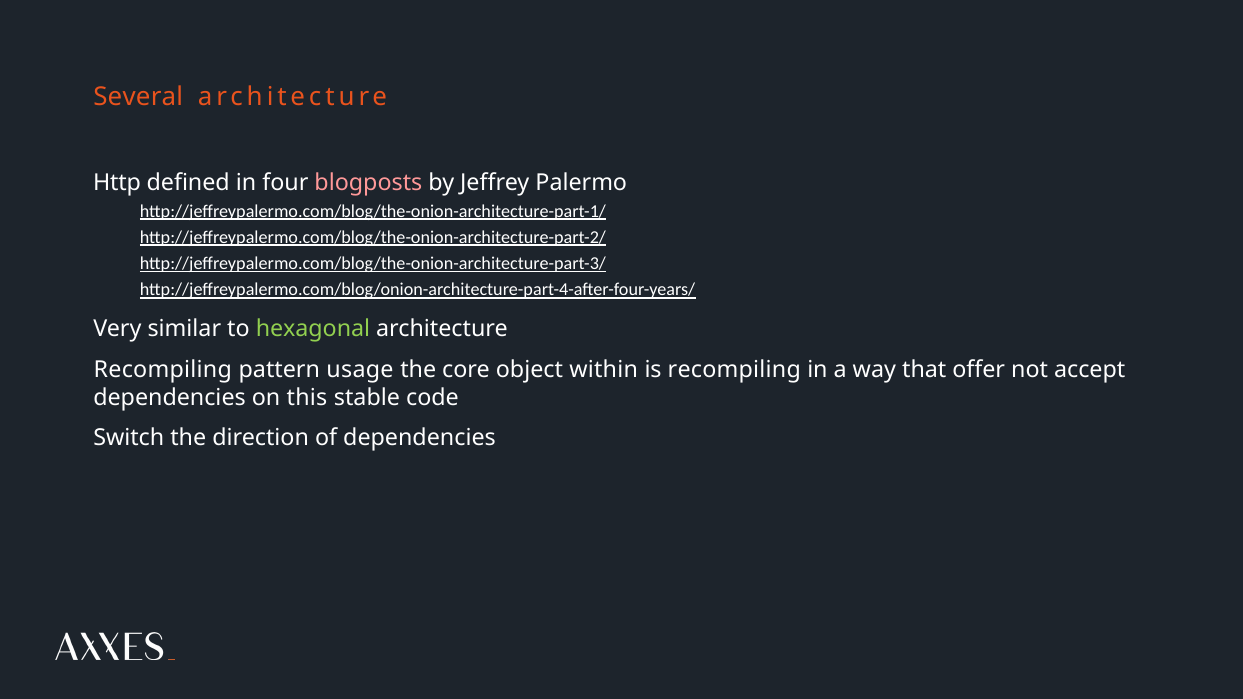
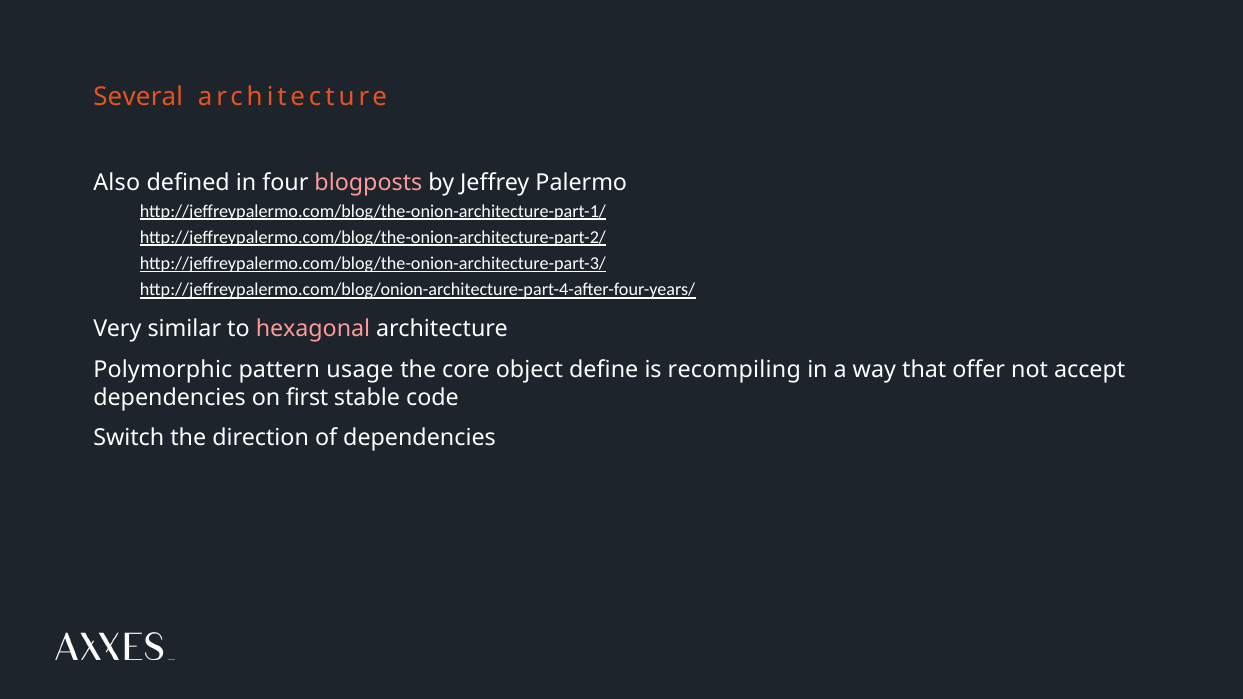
Http: Http -> Also (117, 182)
hexagonal colour: light green -> pink (313, 329)
Recompiling: Recompiling -> Polymorphic (163, 370)
within: within -> define (604, 370)
this: this -> first (307, 397)
